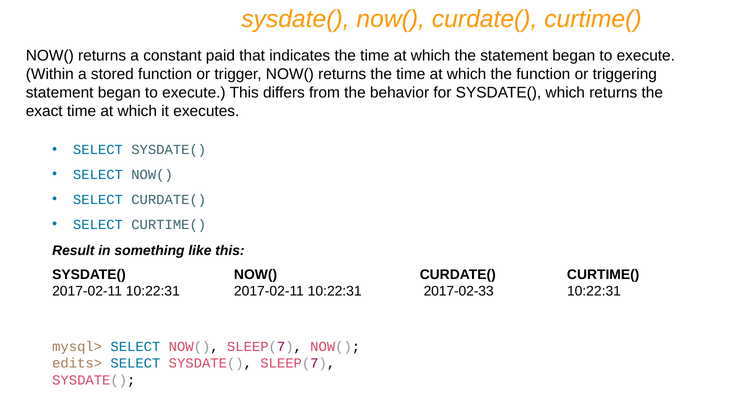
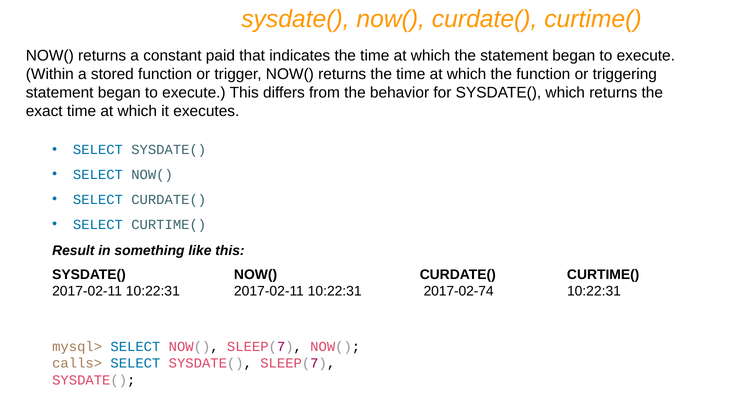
2017-02-33: 2017-02-33 -> 2017-02-74 (459, 291)
edits>: edits> -> calls> (77, 364)
